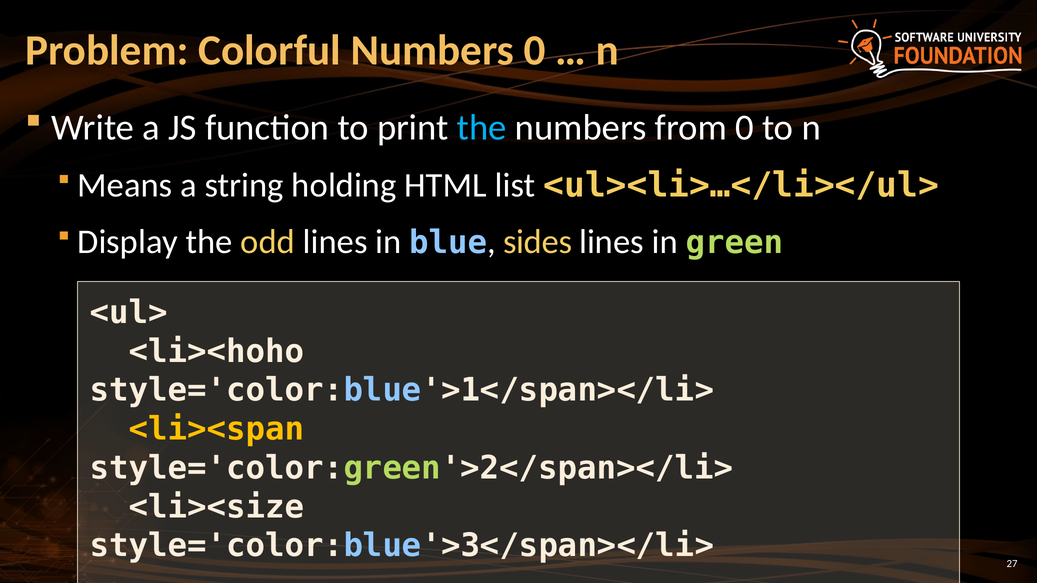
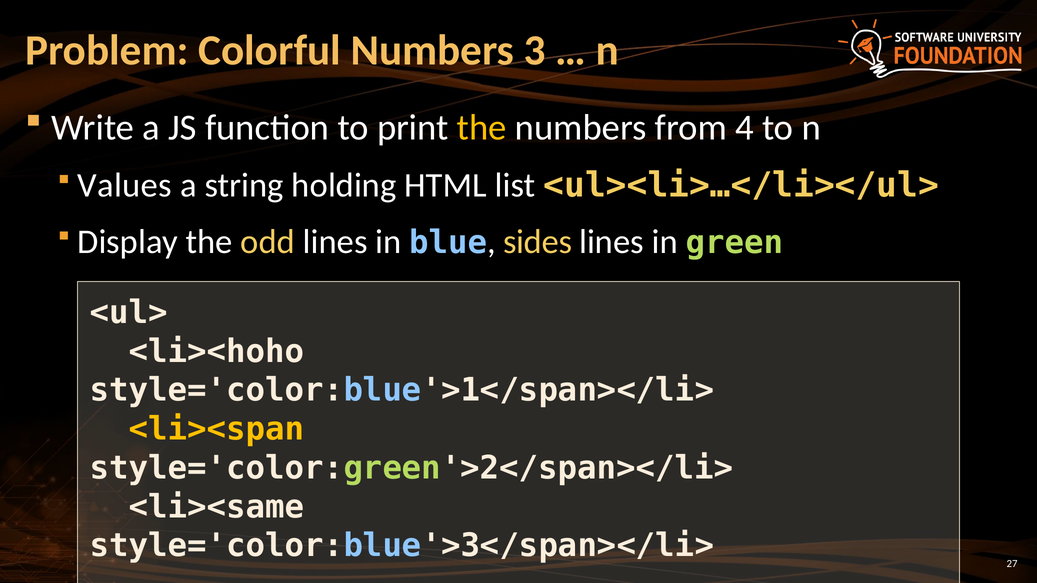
Numbers 0: 0 -> 3 (535, 50)
the colour: light blue -> yellow (482, 128)
from 0: 0 -> 4 (745, 128)
Means: Means -> Values (125, 185)
<li><size: <li><size -> <li><same (217, 507)
